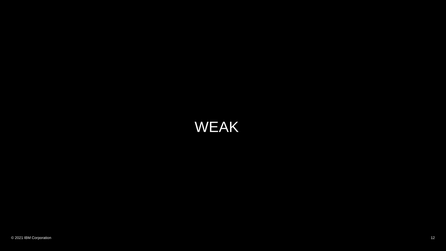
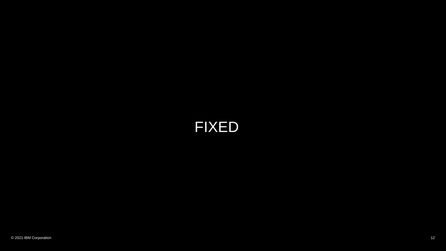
WEAK: WEAK -> FIXED (217, 127)
